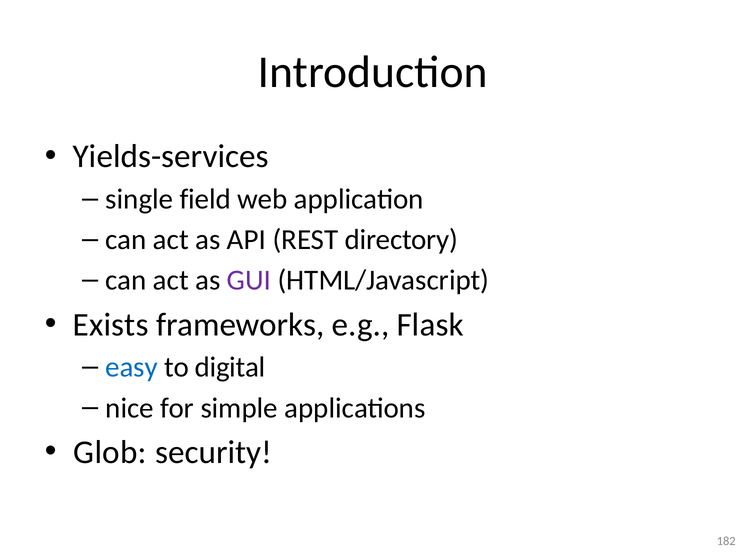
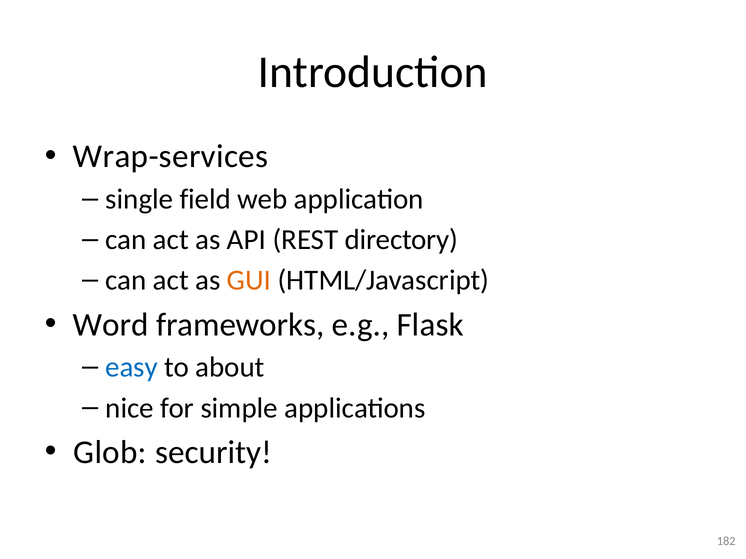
Yields-services: Yields-services -> Wrap-services (171, 156)
GUI colour: purple -> orange (249, 281)
Exists: Exists -> Word (111, 325)
digital: digital -> about (230, 368)
